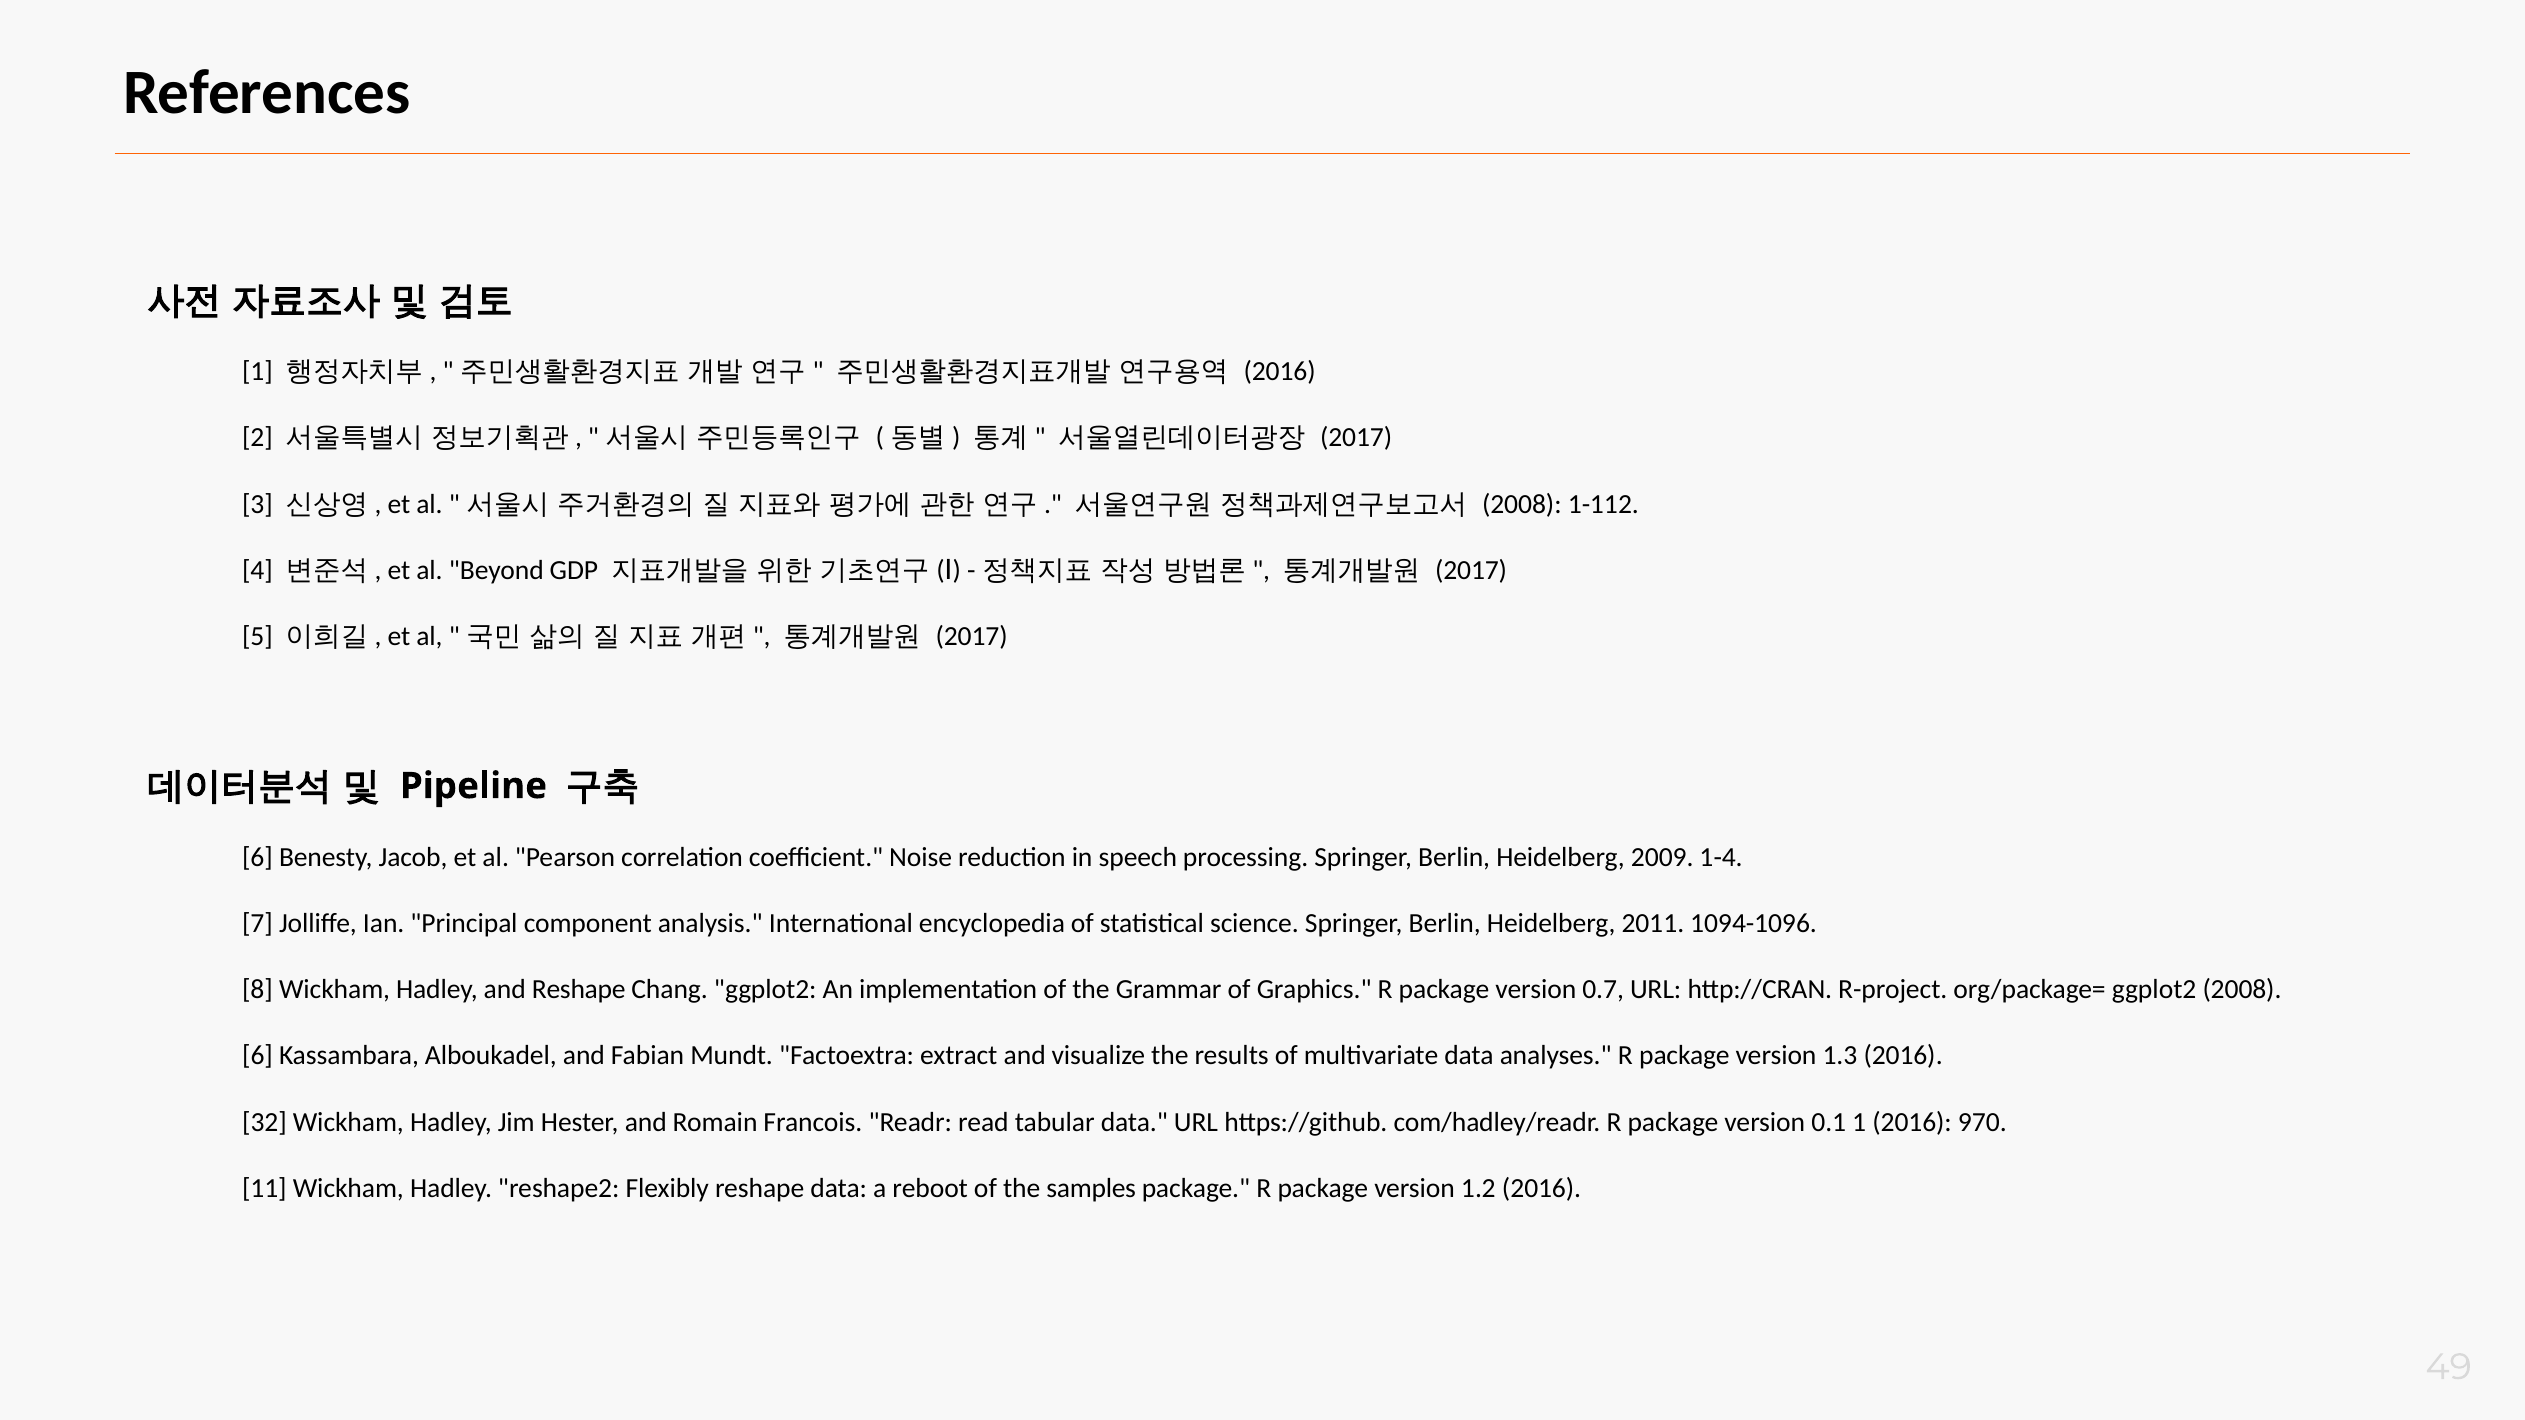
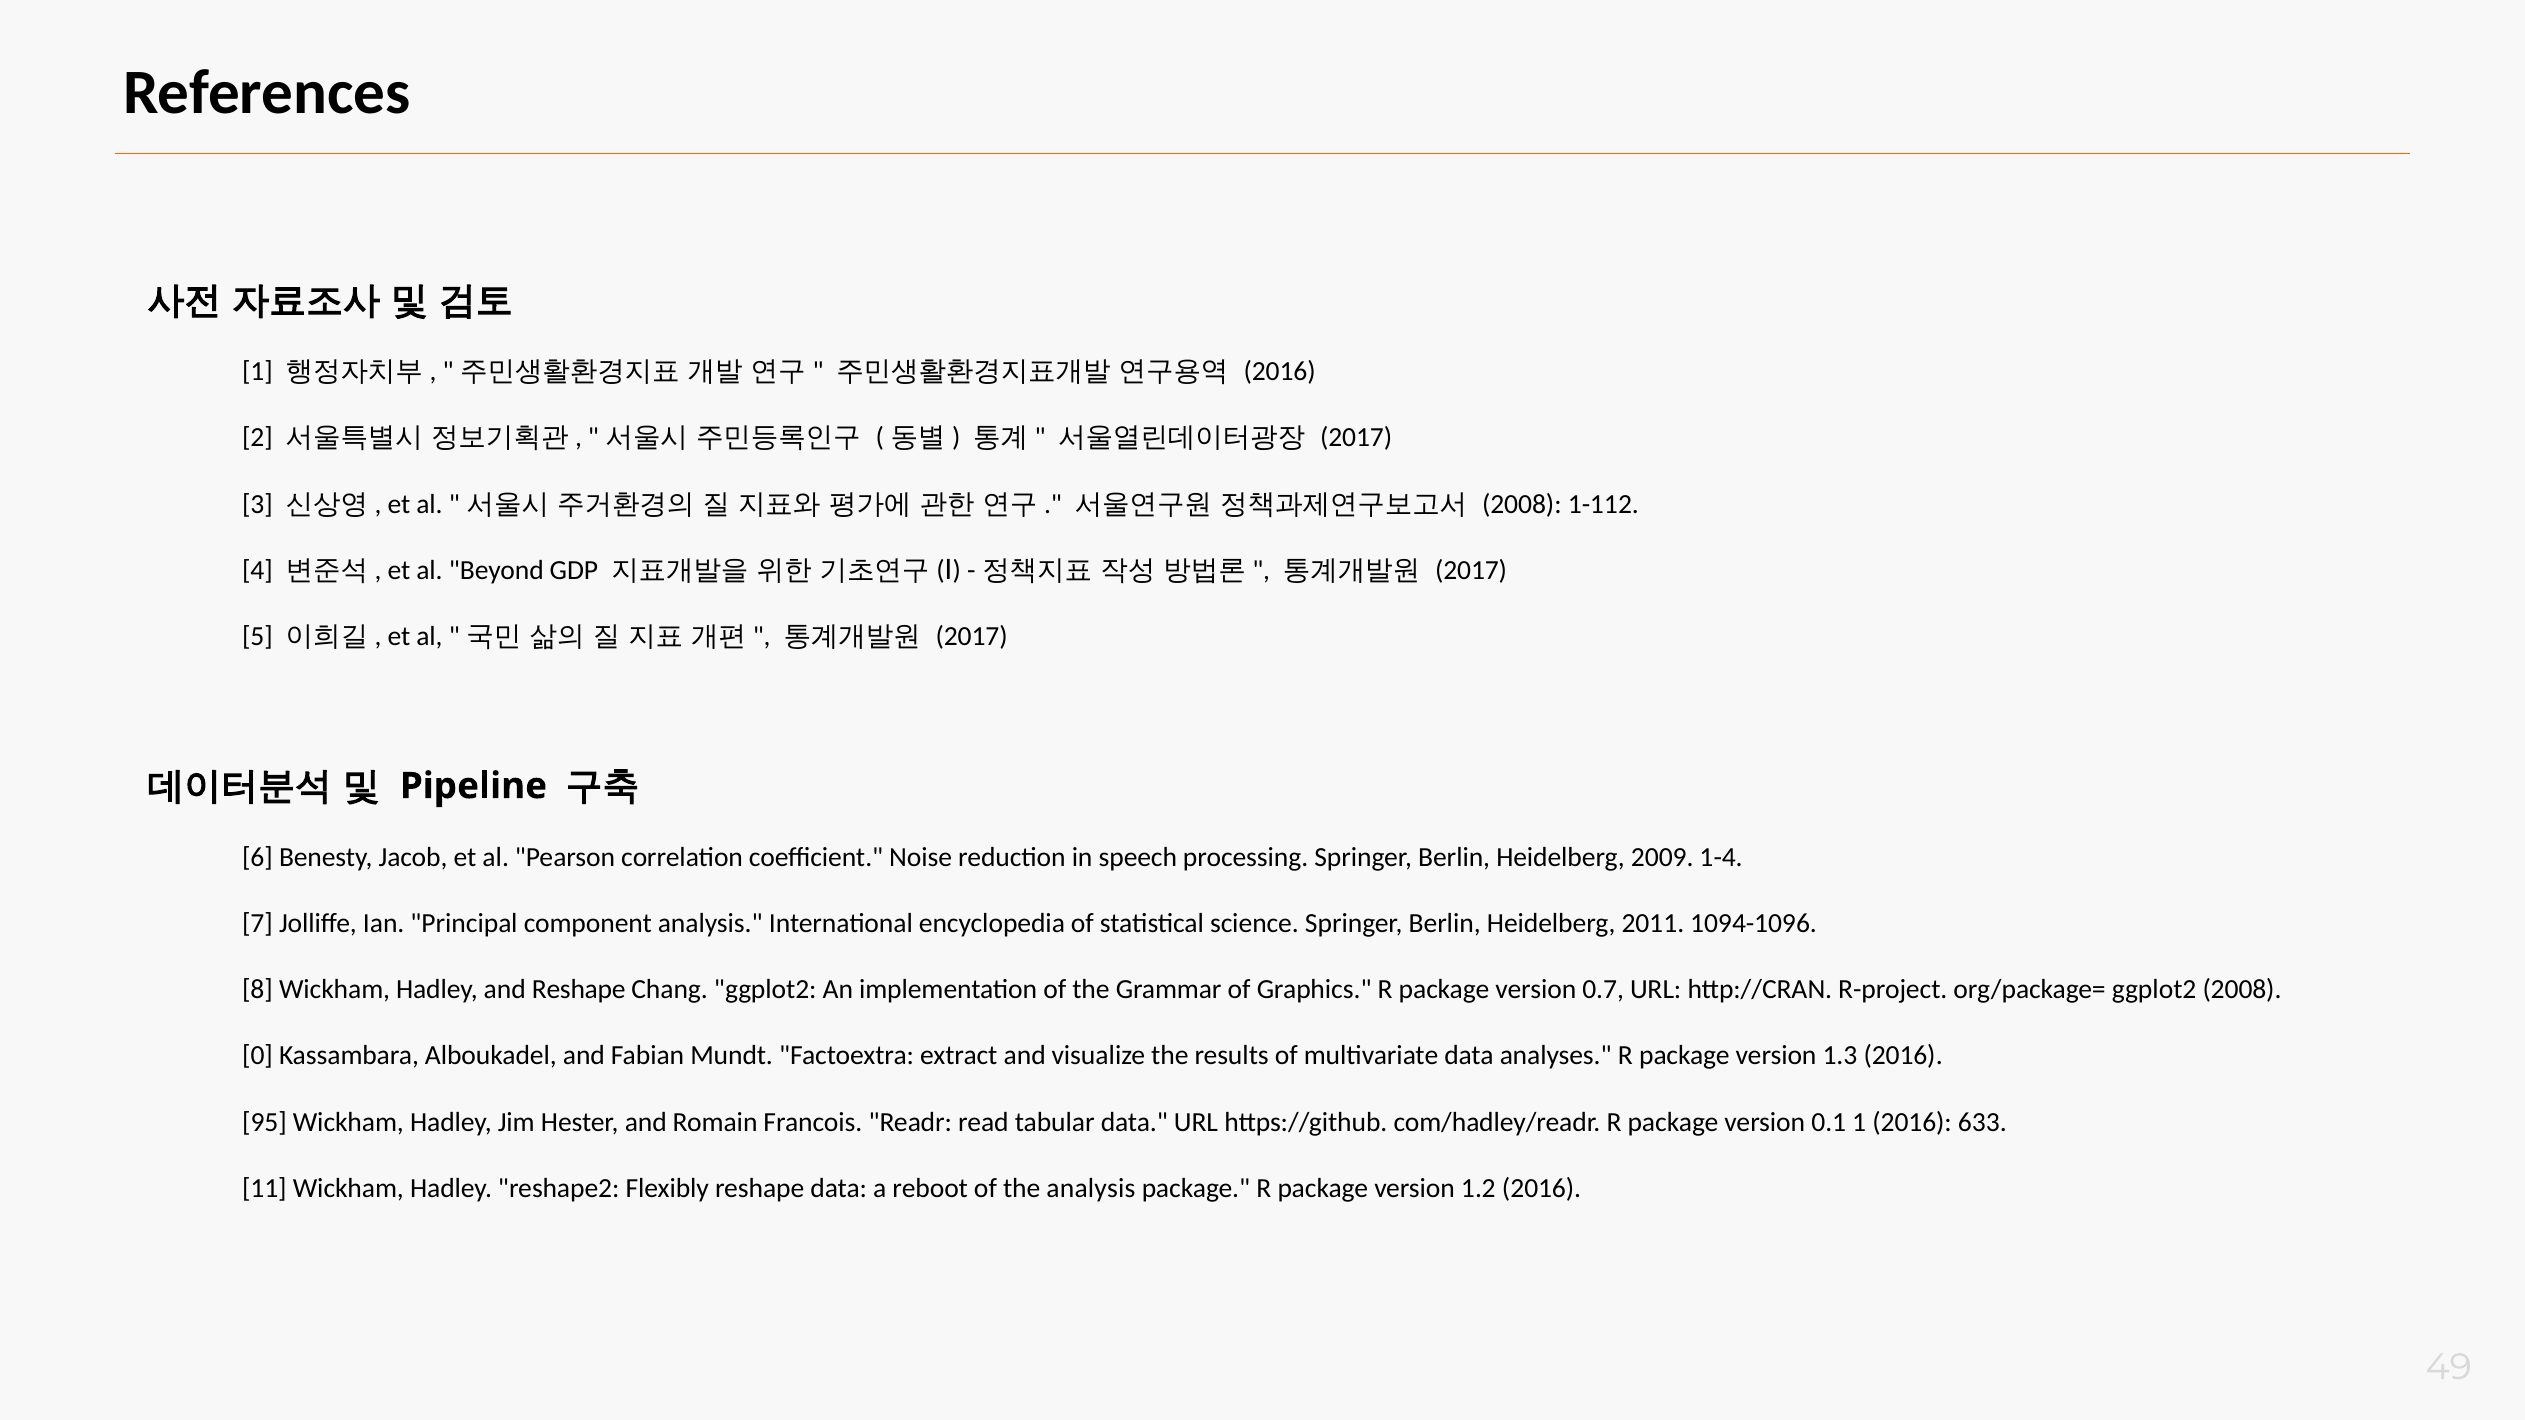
6: 6 -> 0 (258, 1056)
32: 32 -> 95 (264, 1122)
970: 970 -> 633 (1982, 1122)
the samples: samples -> analysis (1091, 1188)
